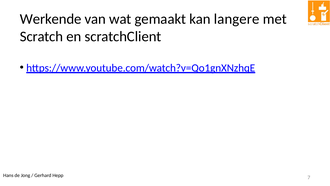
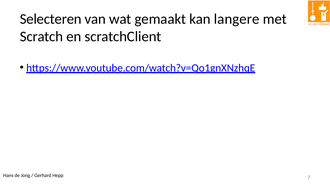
Werkende: Werkende -> Selecteren (51, 19)
